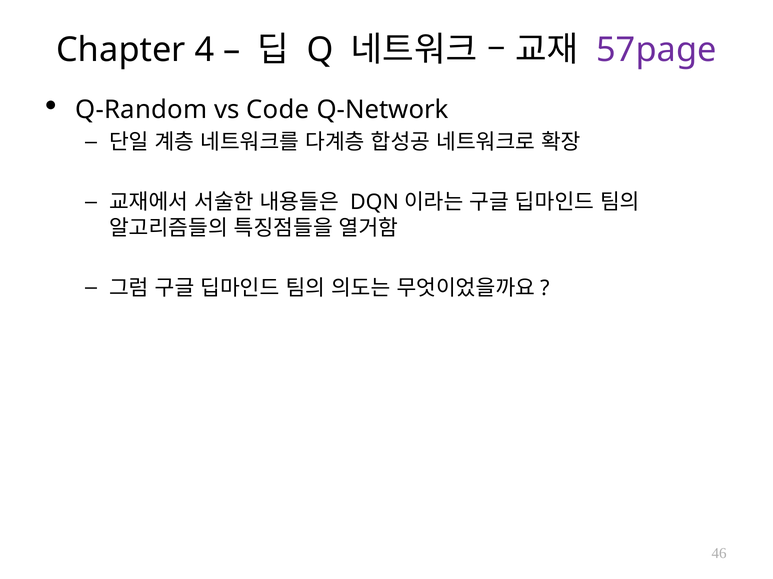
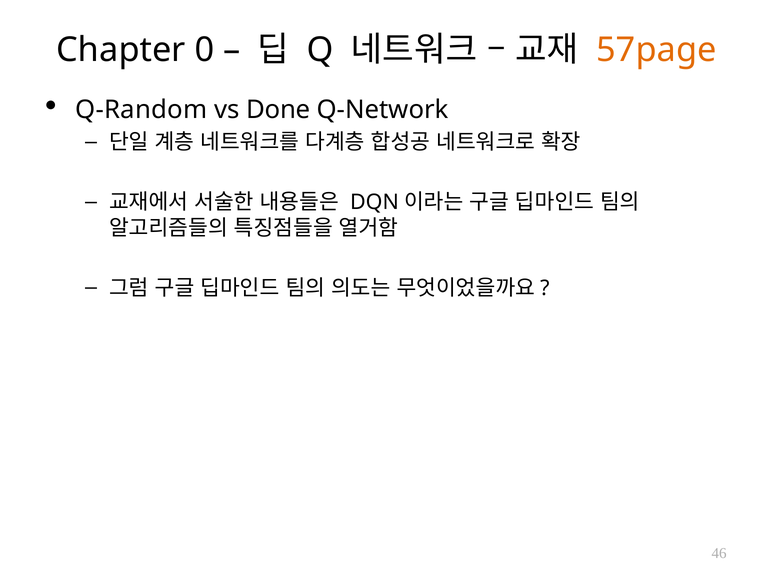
4: 4 -> 0 (204, 50)
57page colour: purple -> orange (656, 50)
Code: Code -> Done (278, 110)
